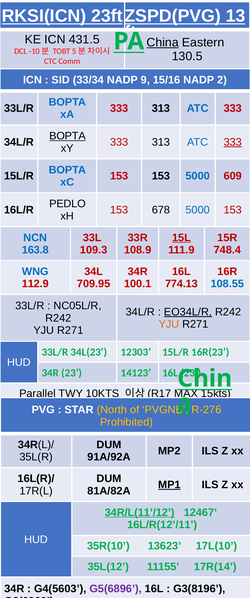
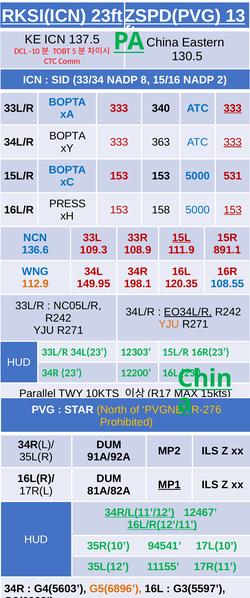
431.5: 431.5 -> 137.5 (84, 39)
China underline: present -> none (163, 43)
9: 9 -> 8 (145, 80)
313: 313 -> 340 (161, 108)
333 underline: none -> present (233, 108)
BOPTA underline: present -> none (67, 136)
313: 313 -> 363 (161, 142)
609: 609 -> 531 (233, 176)
PEDLO: PEDLO -> PRESS (67, 204)
678: 678 -> 158 (161, 210)
153 underline: none -> present (233, 210)
163.8: 163.8 -> 136.6 (35, 250)
748.4: 748.4 -> 891.1 (227, 250)
112.9 colour: red -> orange (35, 284)
709.95: 709.95 -> 149.95 (94, 284)
100.1: 100.1 -> 198.1 (138, 284)
774.13: 774.13 -> 120.35 (181, 284)
14123: 14123 -> 12200 (136, 373)
16L/R(12’/11 underline: none -> present (162, 525)
13623: 13623 -> 94541 (165, 546)
17R(14: 17R(14 -> 17R(11 (215, 567)
G5(6896 colour: purple -> orange (116, 589)
G3(8196: G3(8196 -> G3(5597 (199, 589)
